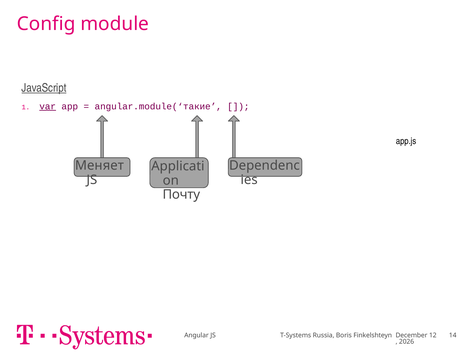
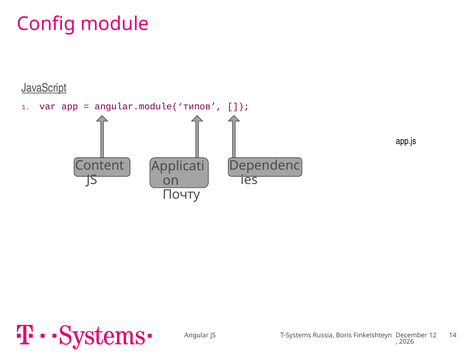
var underline: present -> none (48, 106)
angular.module(‘такие: angular.module(‘такие -> angular.module(‘типов (158, 106)
Меняет: Меняет -> Content (100, 166)
